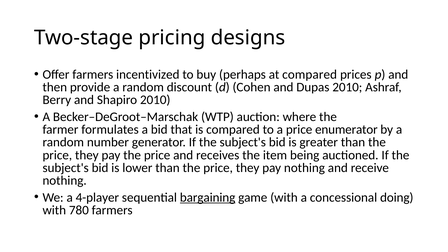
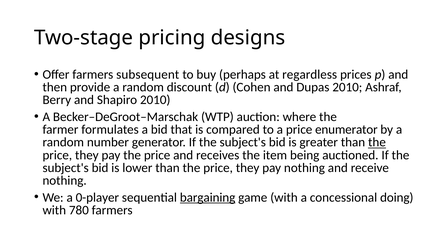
incentivized: incentivized -> subsequent (148, 75)
at compared: compared -> regardless (310, 75)
the underline: none -> present (377, 142)
4-player: 4-player -> 0-player (97, 197)
